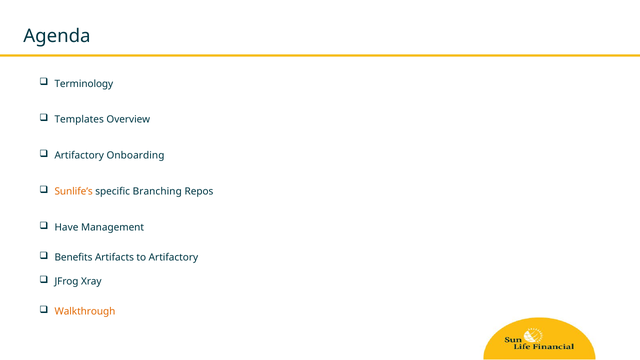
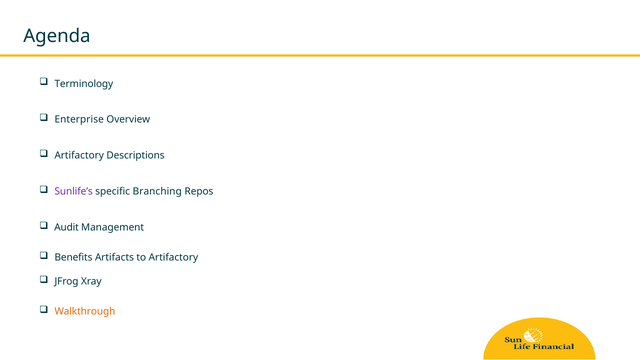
Templates: Templates -> Enterprise (79, 120)
Onboarding: Onboarding -> Descriptions (136, 156)
Sunlife’s colour: orange -> purple (74, 192)
Have: Have -> Audit (67, 228)
